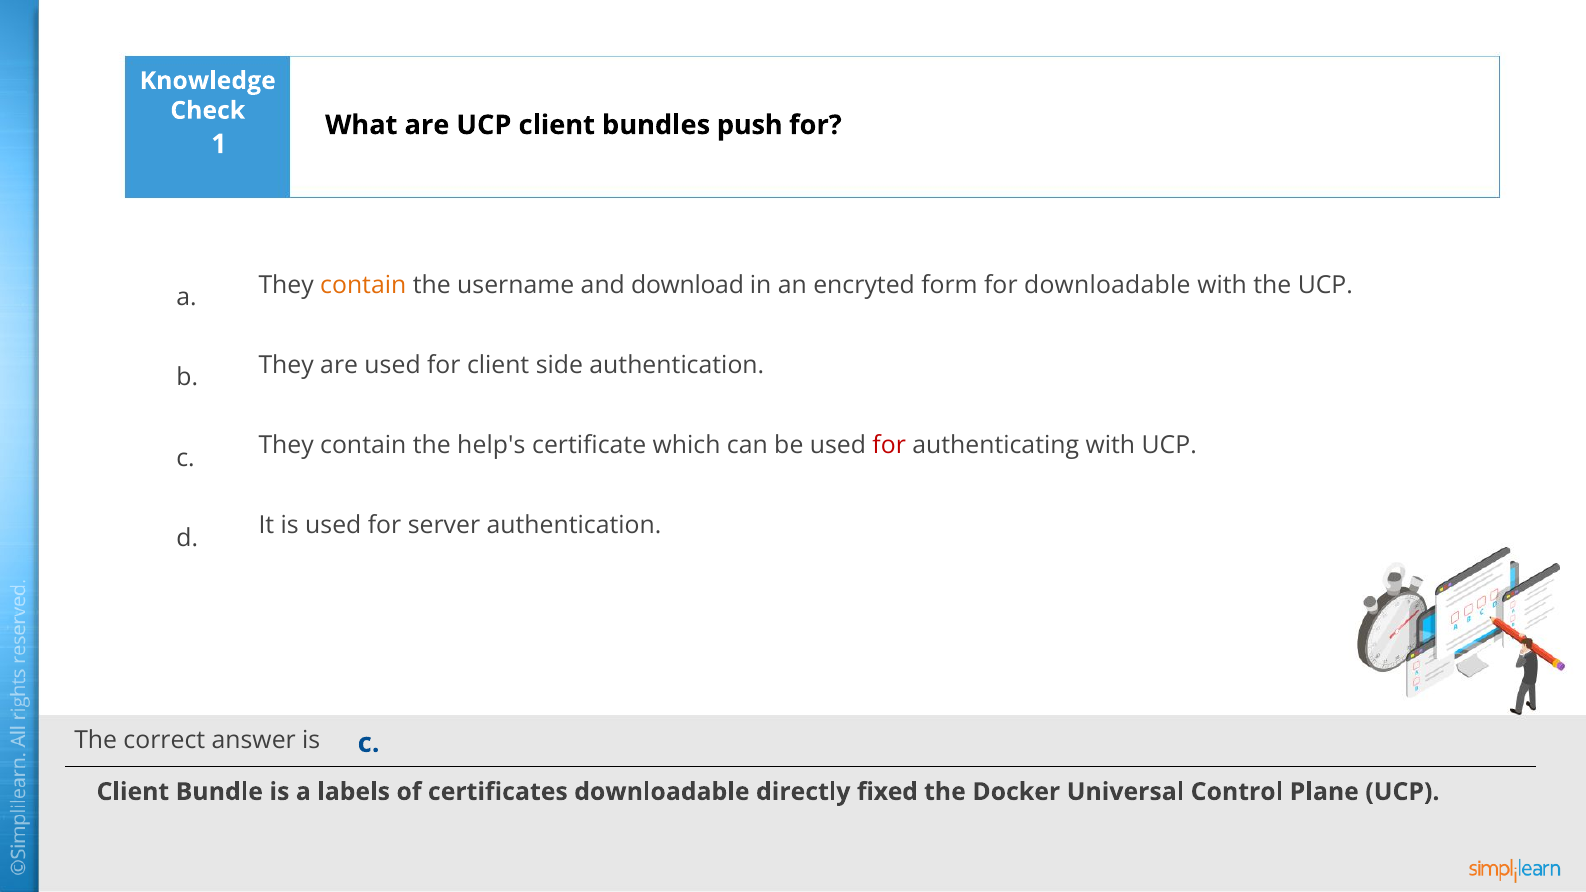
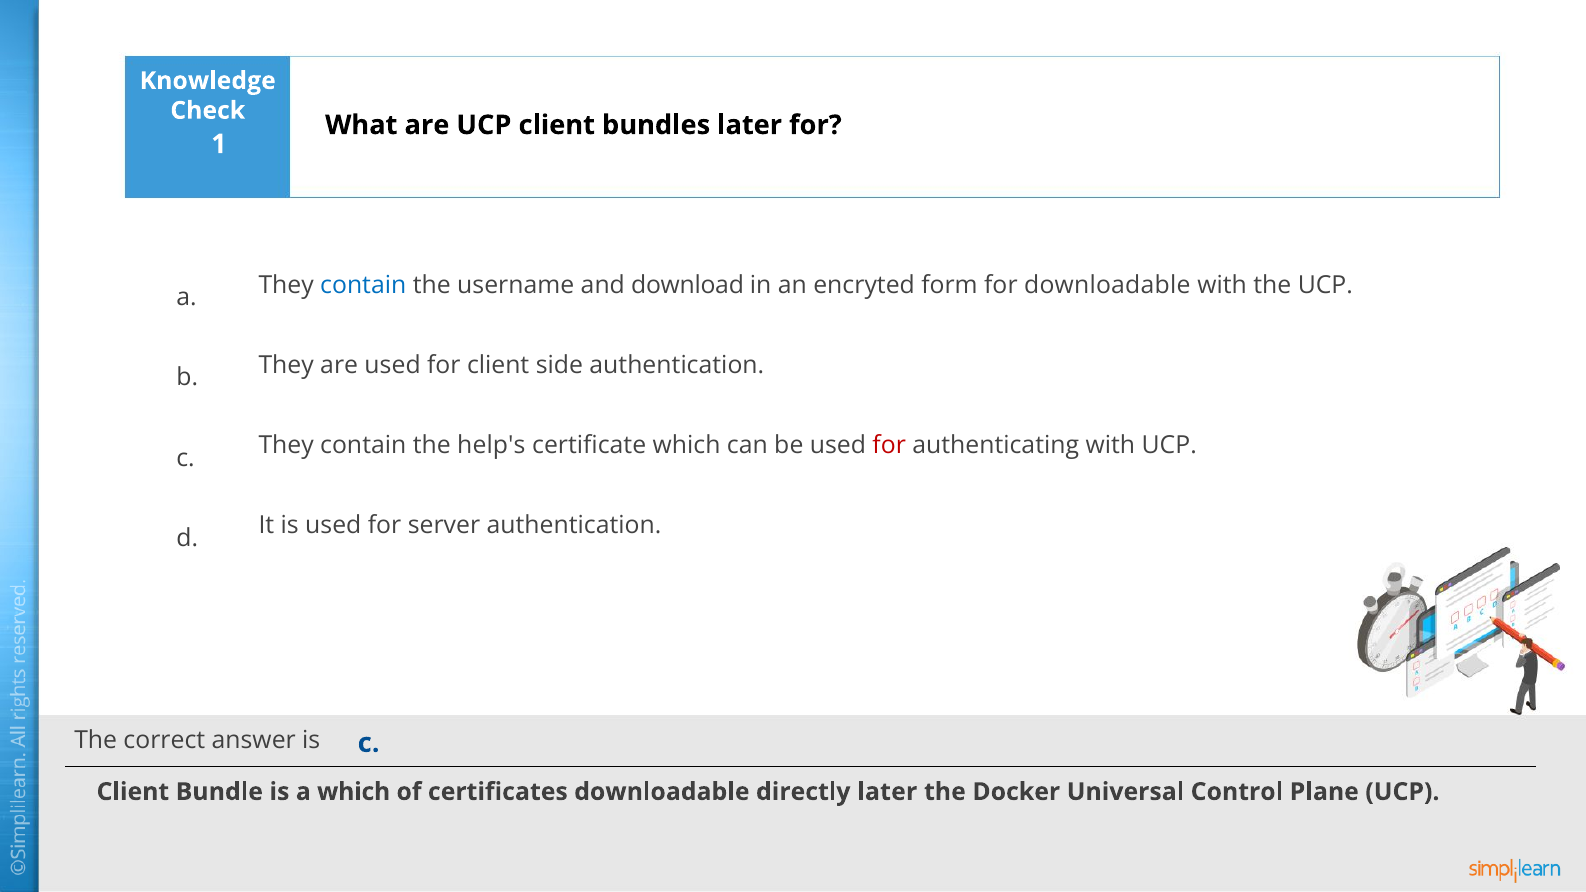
bundles push: push -> later (750, 125)
contain colour: orange -> blue (363, 285)
a labels: labels -> which (354, 792)
directly fixed: fixed -> later (887, 792)
